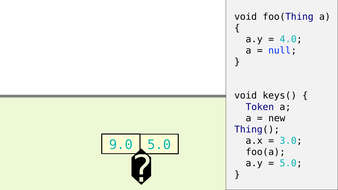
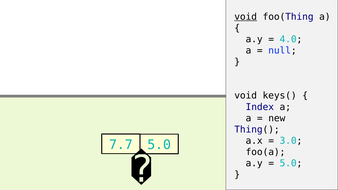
void underline: none -> present (246, 17)
Token: Token -> Index (260, 107)
9.0: 9.0 -> 7.7 (121, 145)
